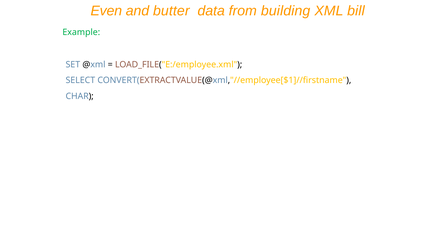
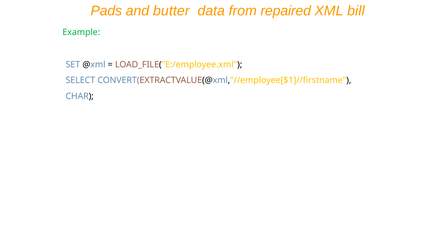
Even: Even -> Pads (106, 11)
building: building -> repaired (286, 11)
